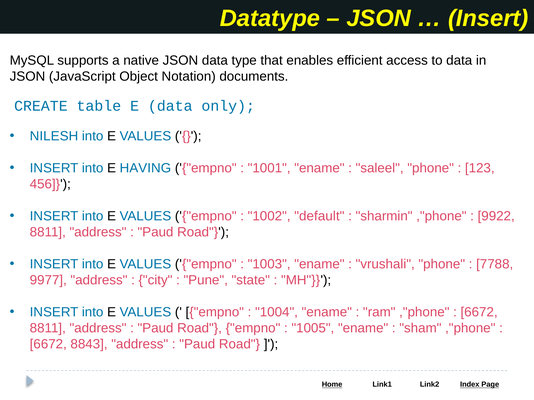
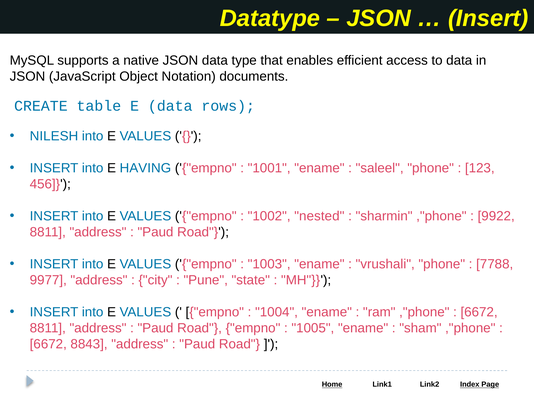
only: only -> rows (228, 106)
default: default -> nested (319, 216)
